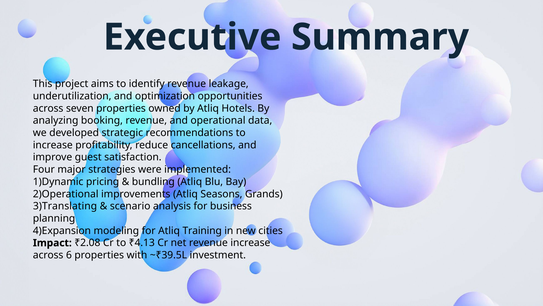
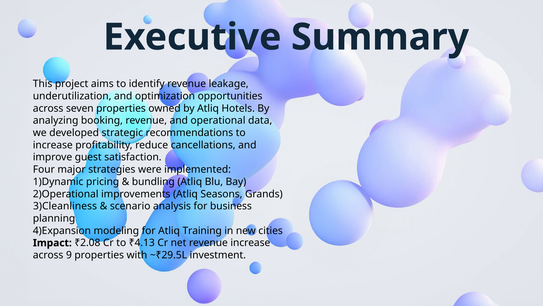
3)Translating: 3)Translating -> 3)Cleanliness (65, 206)
6: 6 -> 9 (69, 255)
~₹39.5L: ~₹39.5L -> ~₹29.5L (168, 255)
